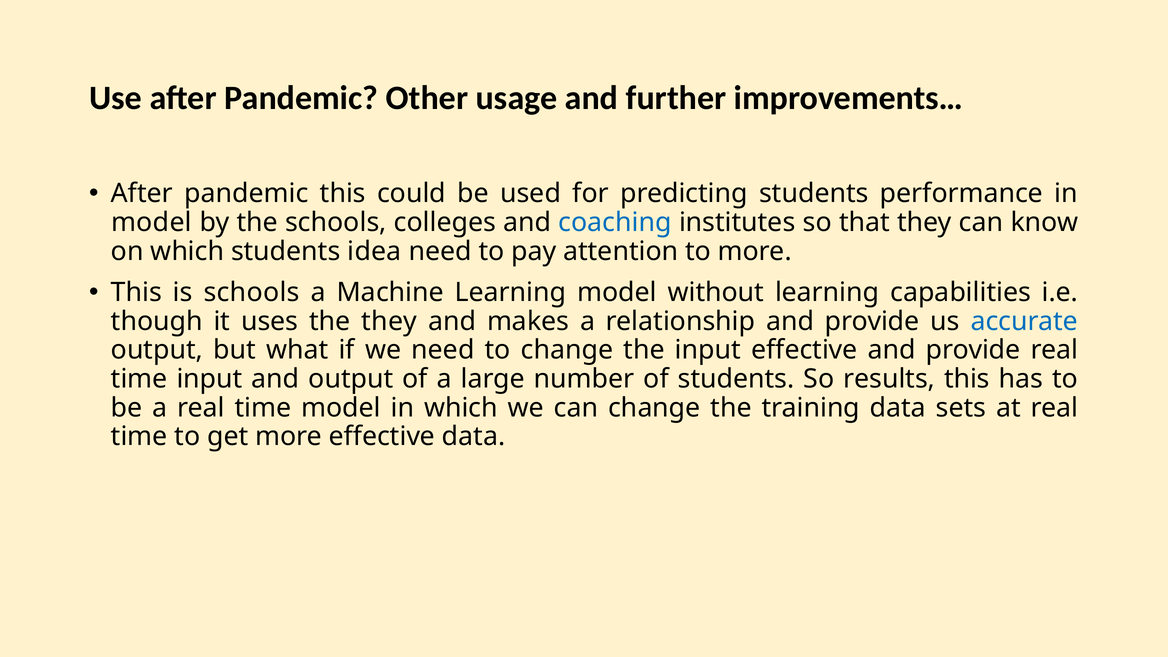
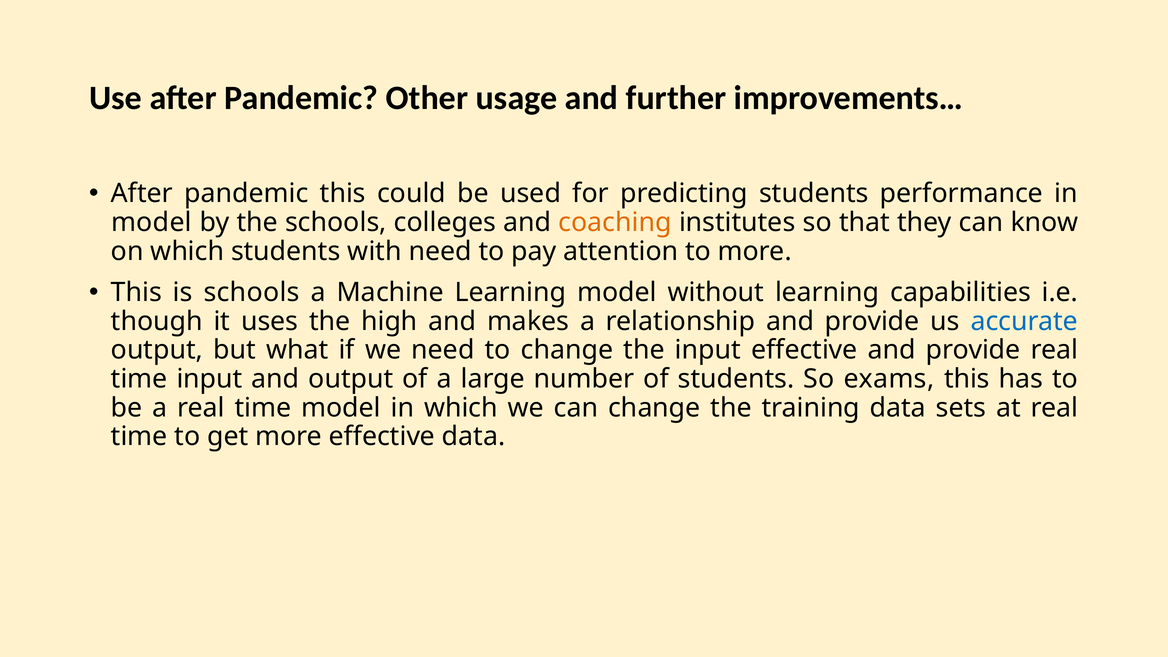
coaching colour: blue -> orange (615, 222)
idea: idea -> with (375, 251)
the they: they -> high (389, 321)
results: results -> exams (889, 379)
